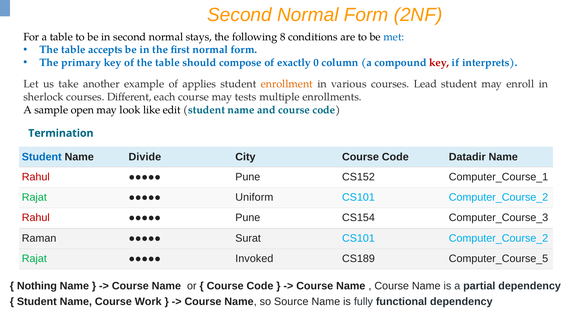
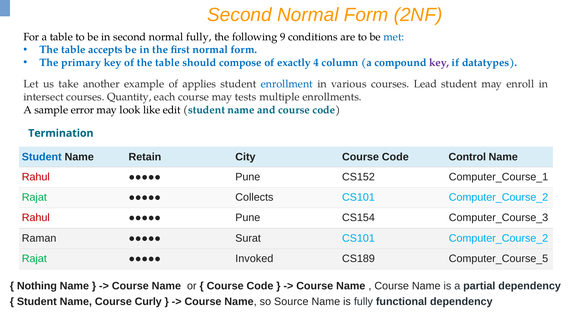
normal stays: stays -> fully (199, 37)
8: 8 -> 9 (283, 37)
0: 0 -> 4 (316, 63)
key colour: red -> purple (439, 63)
interprets: interprets -> datatypes (490, 63)
enrollment colour: orange -> blue (287, 84)
sherlock: sherlock -> intersect (44, 97)
Different: Different -> Quantity (129, 97)
open: open -> error (82, 110)
Divide: Divide -> Retain (145, 157)
Datadir: Datadir -> Control (467, 157)
Uniform: Uniform -> Collects (254, 197)
Work: Work -> Curly (148, 301)
